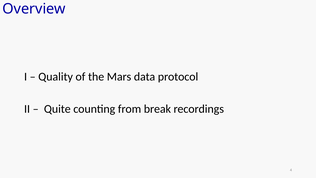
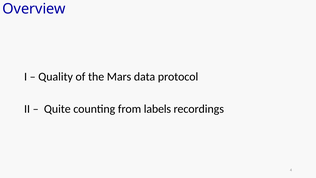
break: break -> labels (157, 109)
